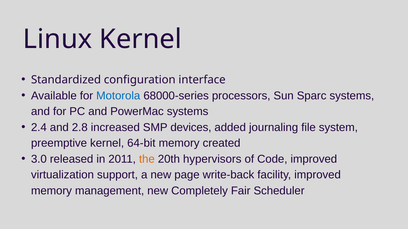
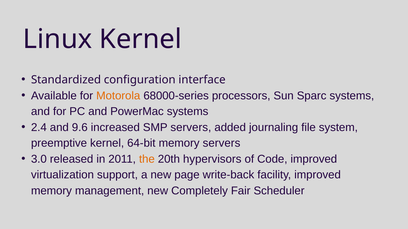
Motorola colour: blue -> orange (118, 96)
2.8: 2.8 -> 9.6 (80, 128)
SMP devices: devices -> servers (191, 128)
memory created: created -> servers (222, 144)
